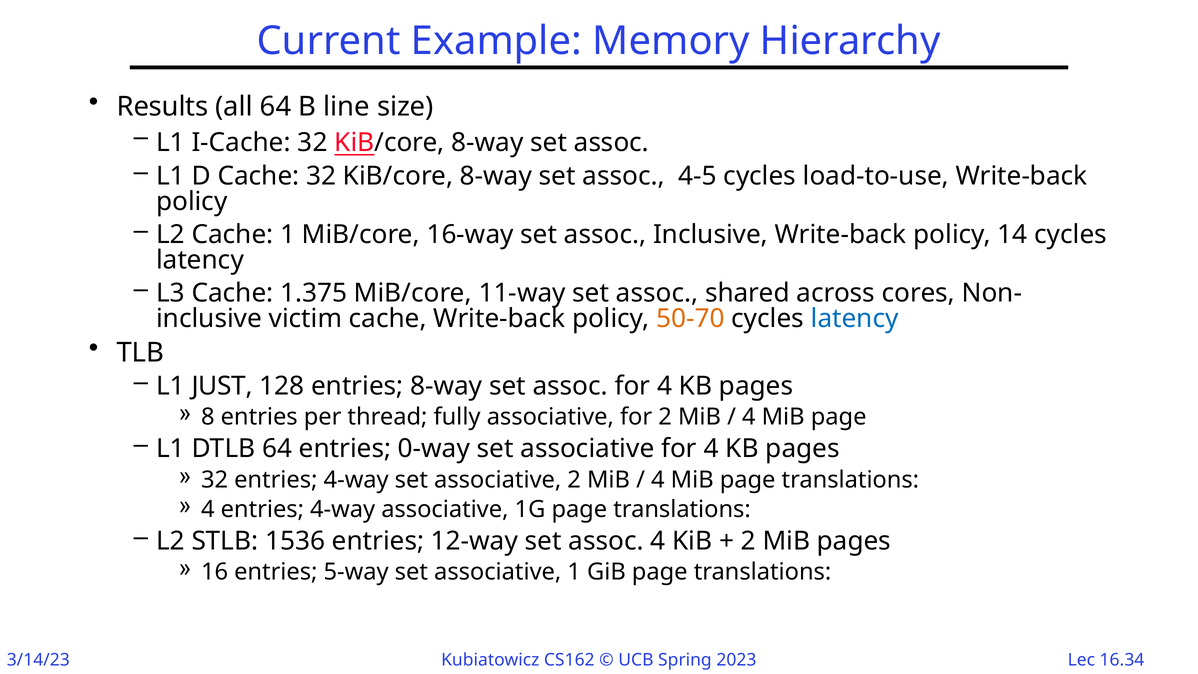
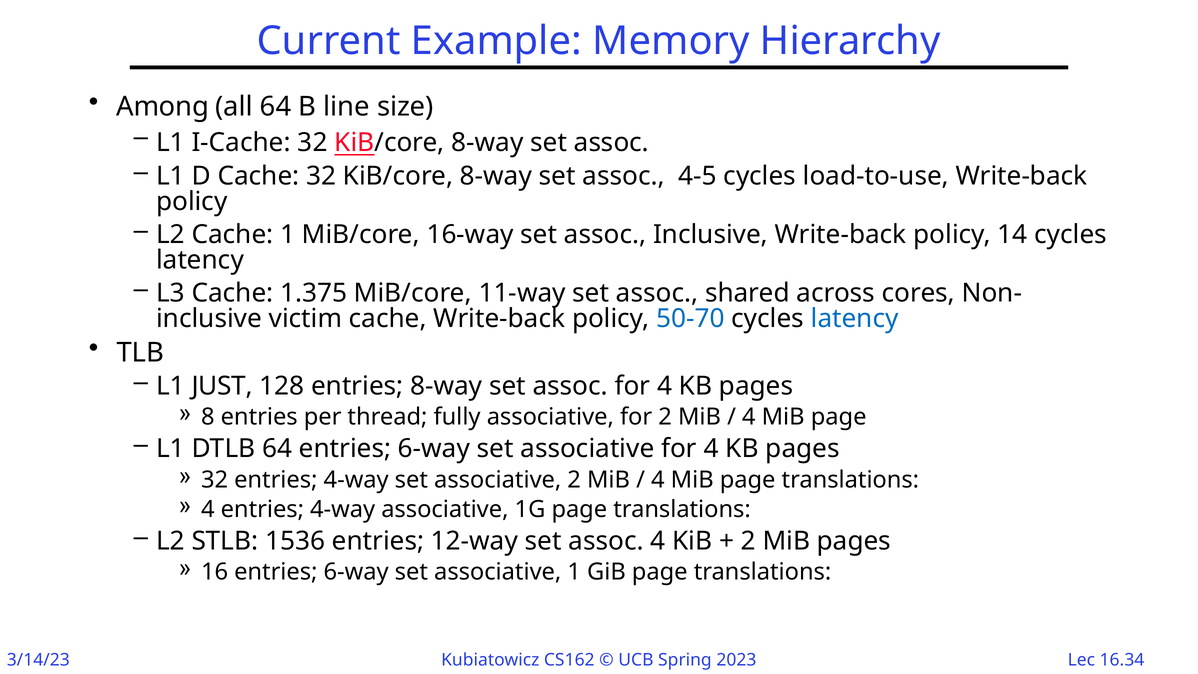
Results: Results -> Among (163, 106)
50-70 colour: orange -> blue (690, 318)
64 entries 0-way: 0-way -> 6-way (434, 449)
16 entries 5-way: 5-way -> 6-way (356, 572)
